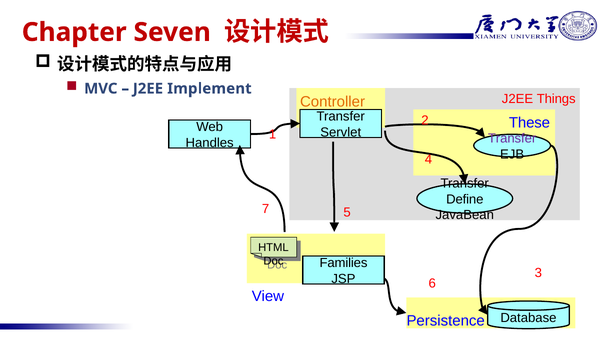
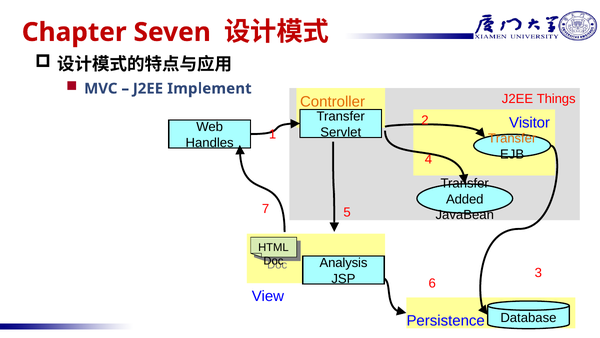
These: These -> Visitor (529, 123)
Transfer colour: purple -> orange (512, 138)
Define: Define -> Added (465, 199)
Families: Families -> Analysis (344, 263)
